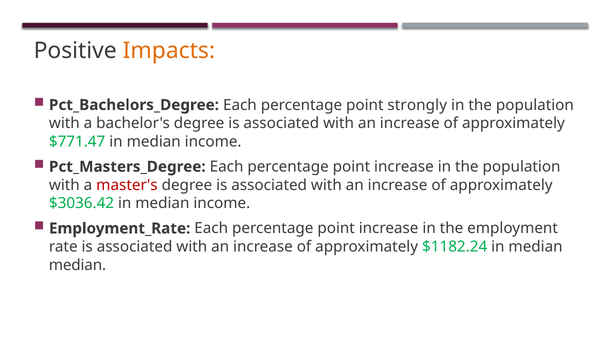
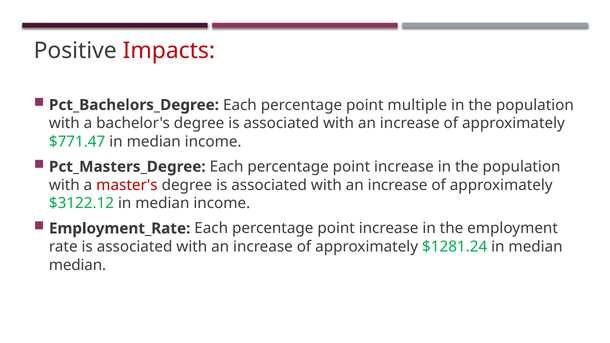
Impacts colour: orange -> red (169, 51)
strongly: strongly -> multiple (417, 105)
$3036.42: $3036.42 -> $3122.12 (82, 203)
$1182.24: $1182.24 -> $1281.24 (455, 247)
